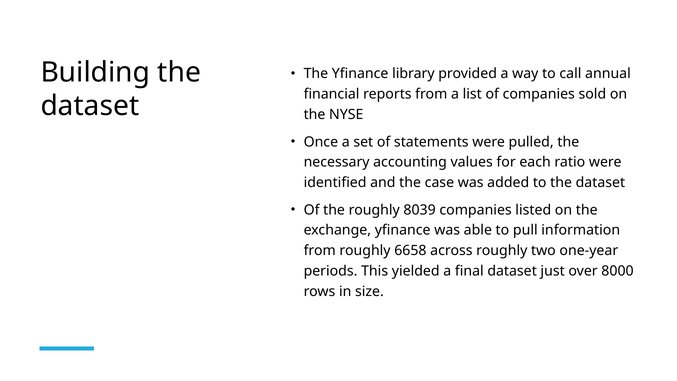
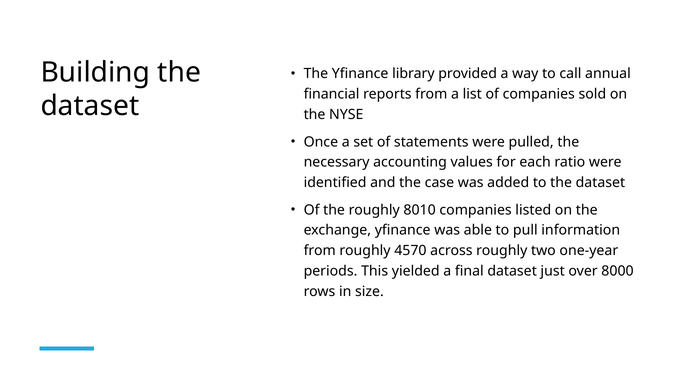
8039: 8039 -> 8010 (420, 210)
6658: 6658 -> 4570 (410, 251)
